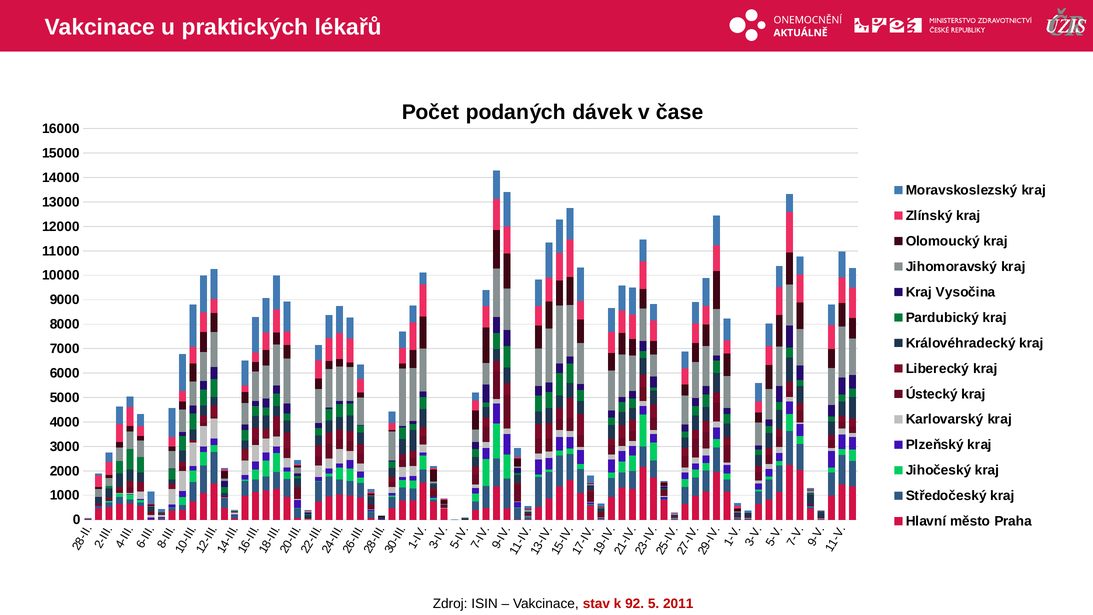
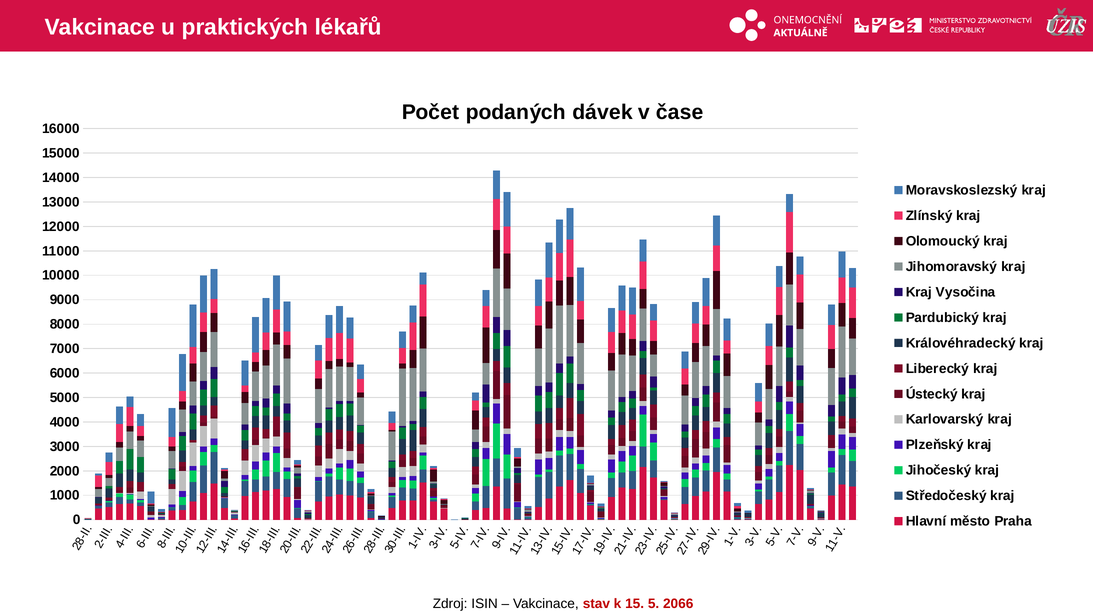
92: 92 -> 15 (635, 603)
2011: 2011 -> 2066 (678, 603)
